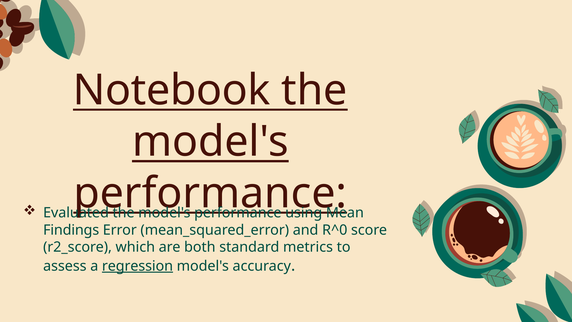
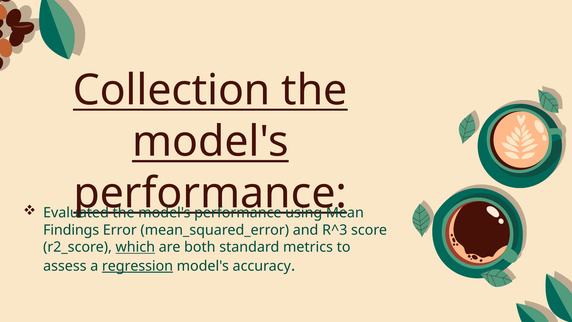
Notebook: Notebook -> Collection (172, 90)
R^0: R^0 -> R^3 (335, 230)
which underline: none -> present (135, 247)
